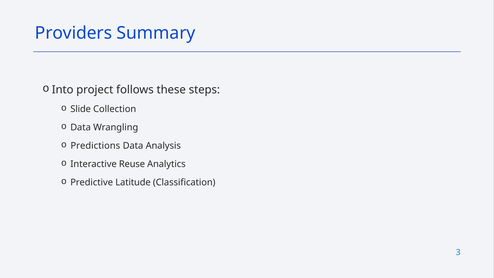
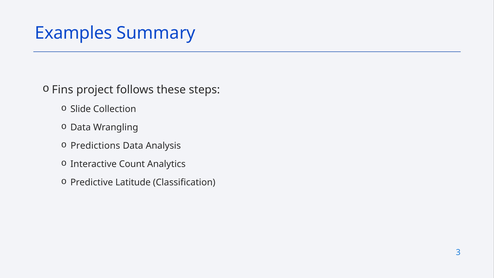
Providers: Providers -> Examples (74, 33)
Into: Into -> Fins (63, 90)
Reuse: Reuse -> Count (132, 164)
